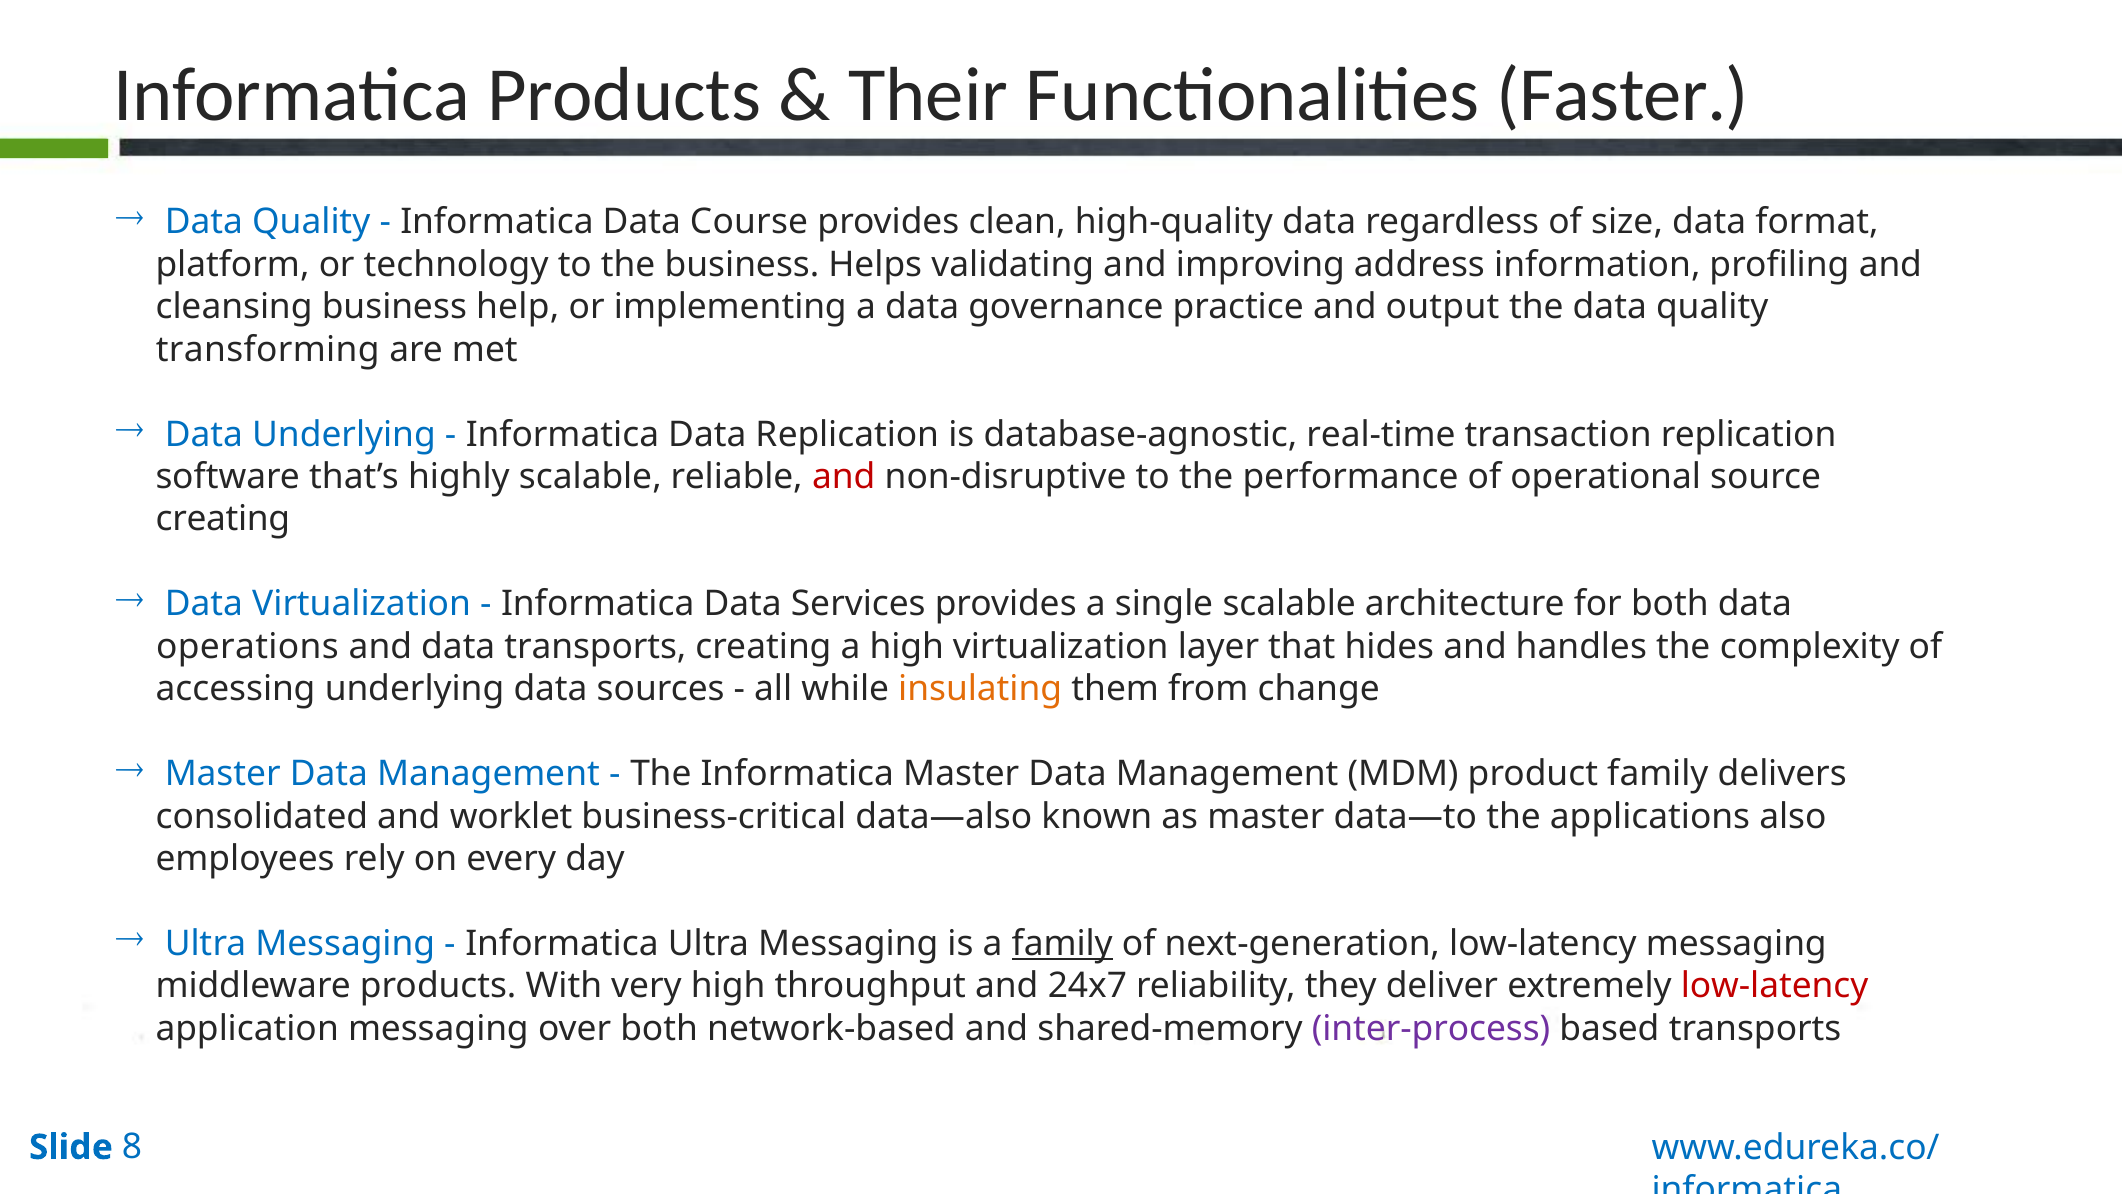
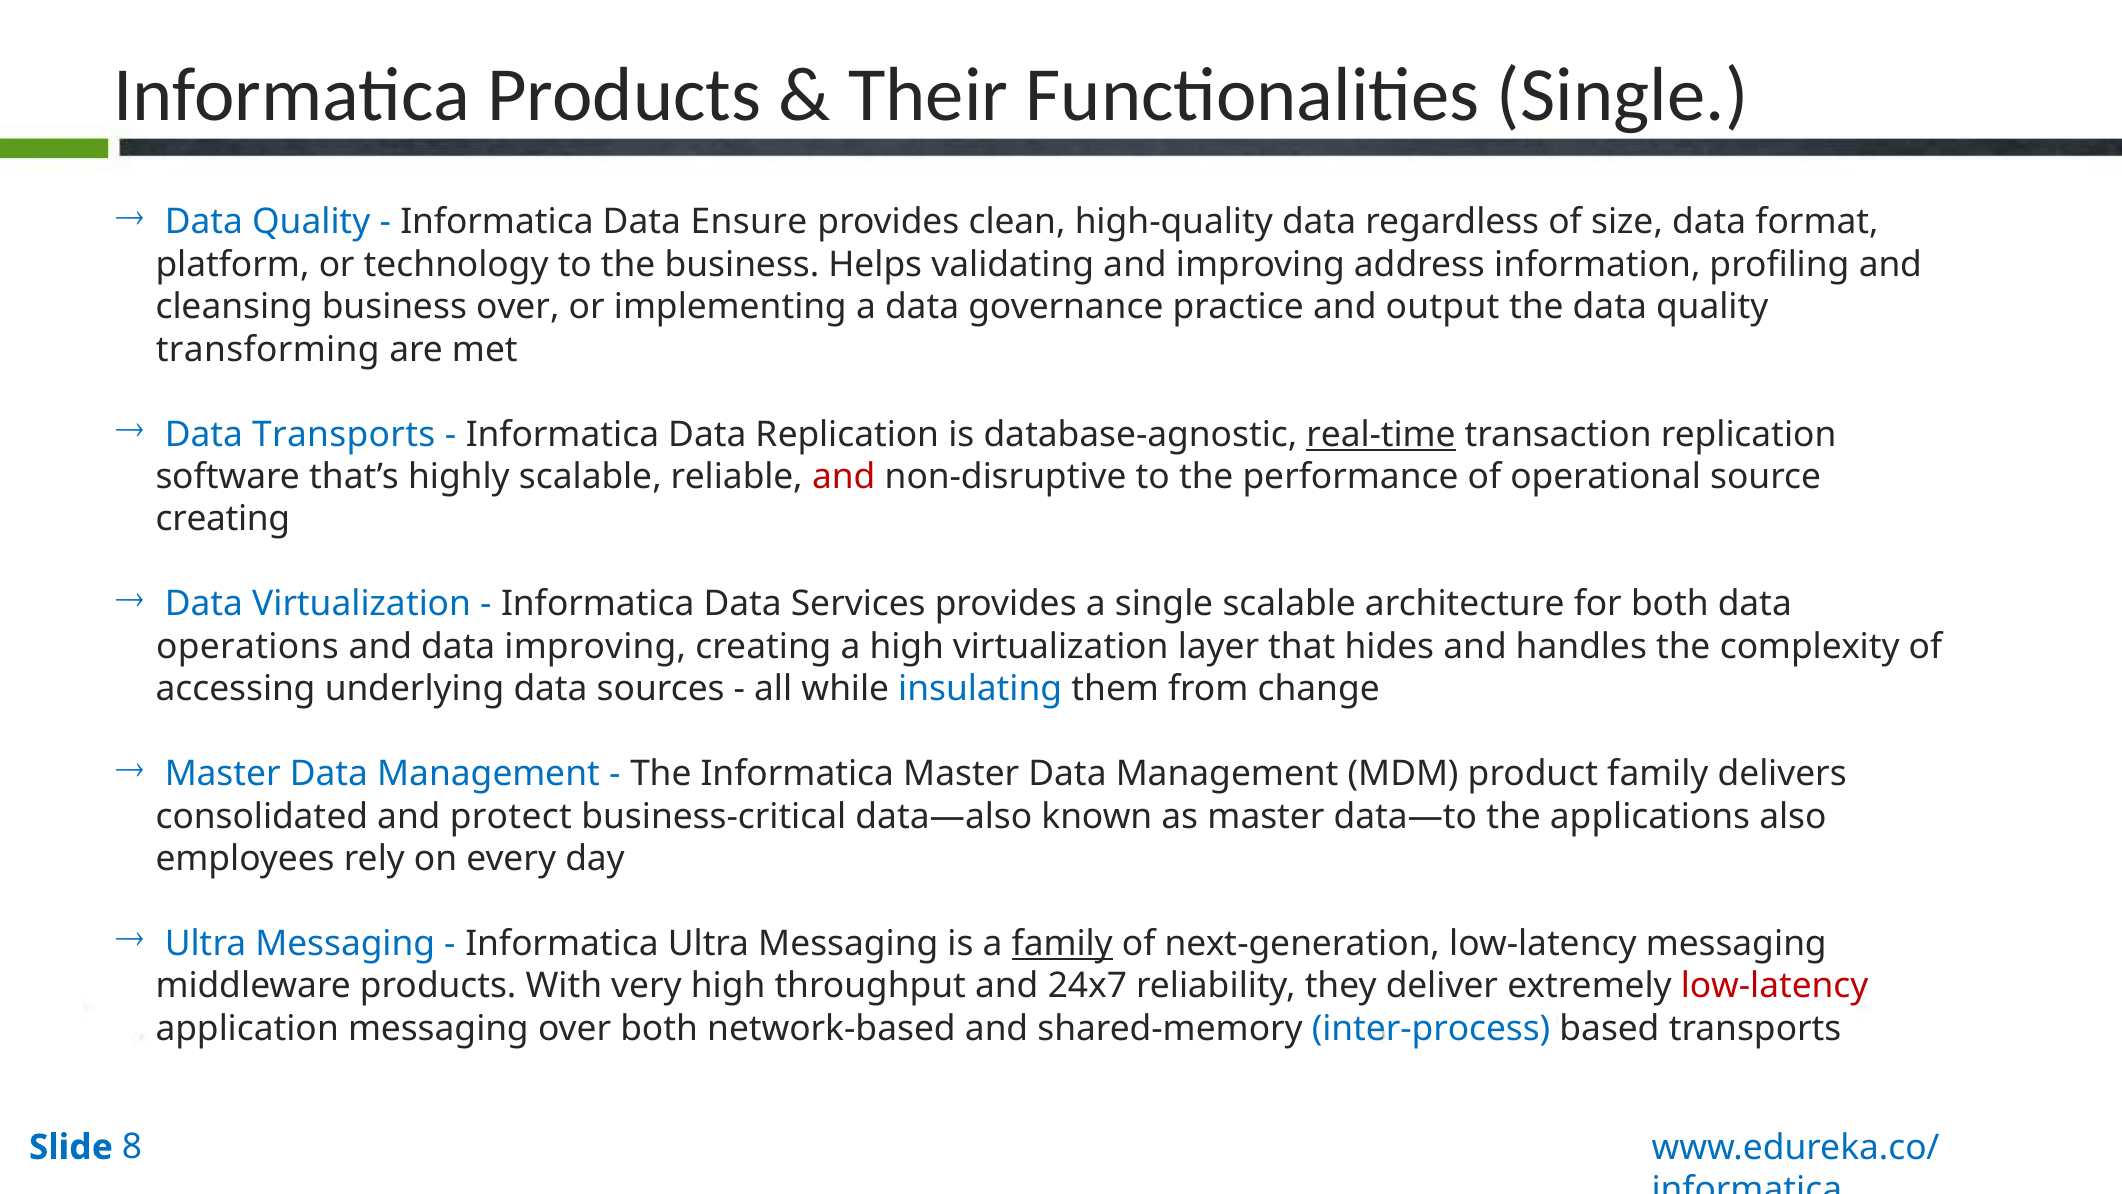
Functionalities Faster: Faster -> Single (1623, 96)
Course: Course -> Ensure (749, 222)
business help: help -> over (518, 307)
Data Underlying: Underlying -> Transports (344, 434)
real-time underline: none -> present (1381, 434)
data transports: transports -> improving (595, 646)
insulating colour: orange -> blue (980, 689)
worklet: worklet -> protect (511, 816)
inter-process colour: purple -> blue (1431, 1028)
